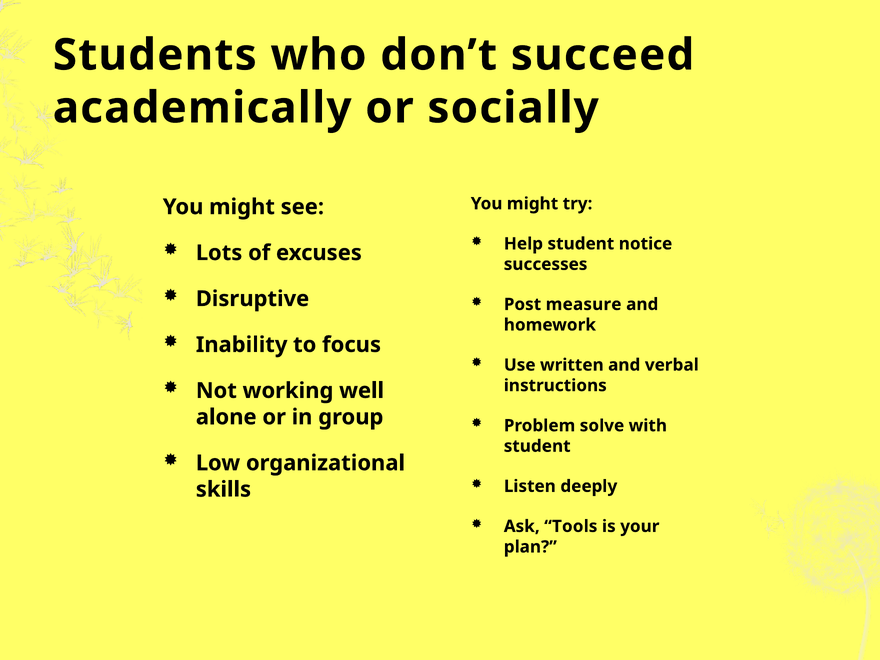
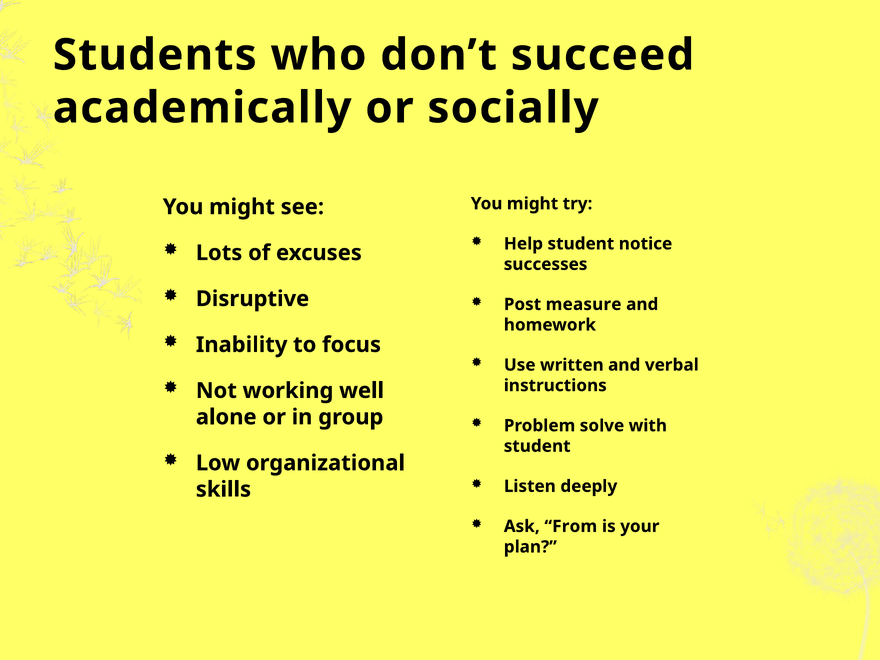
Tools: Tools -> From (571, 526)
